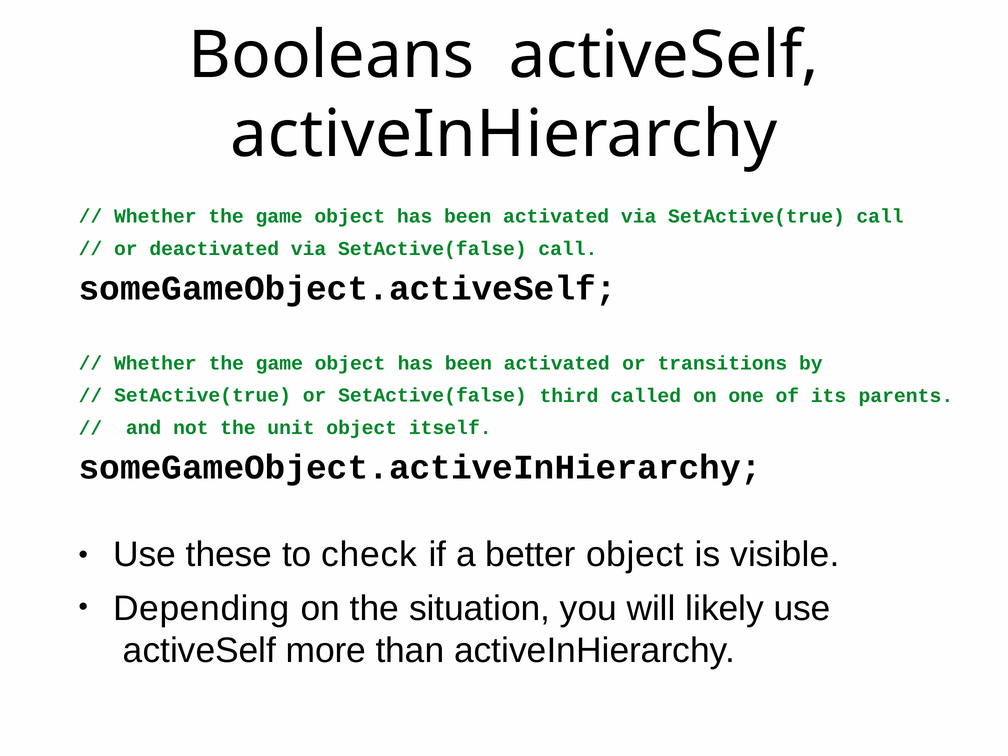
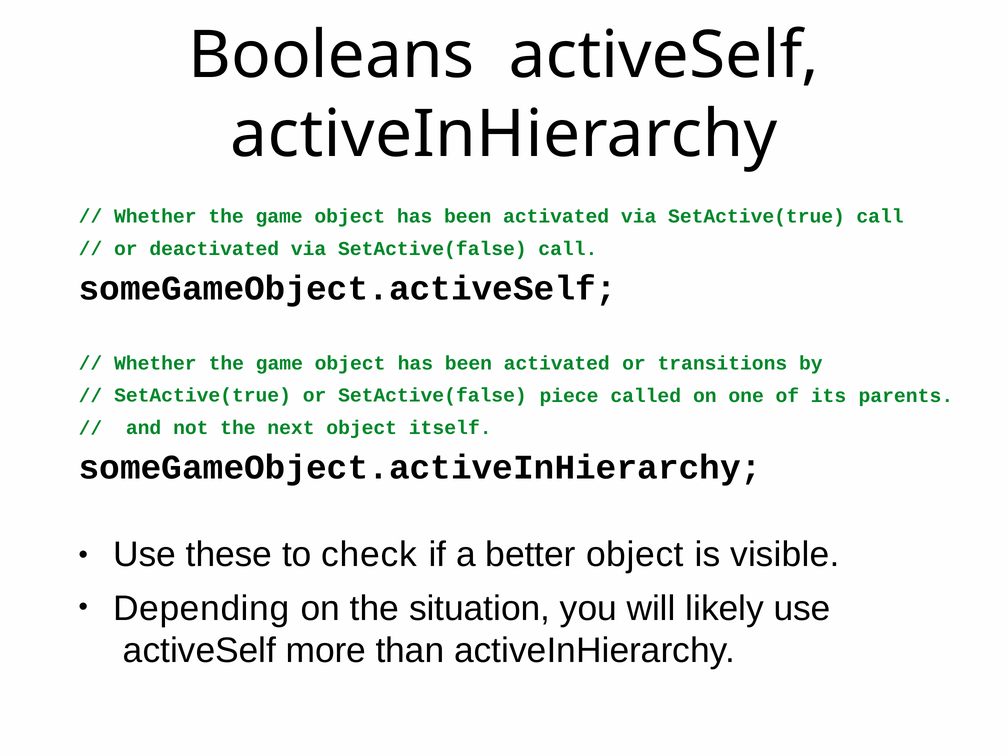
third: third -> piece (569, 396)
unit: unit -> next (291, 428)
